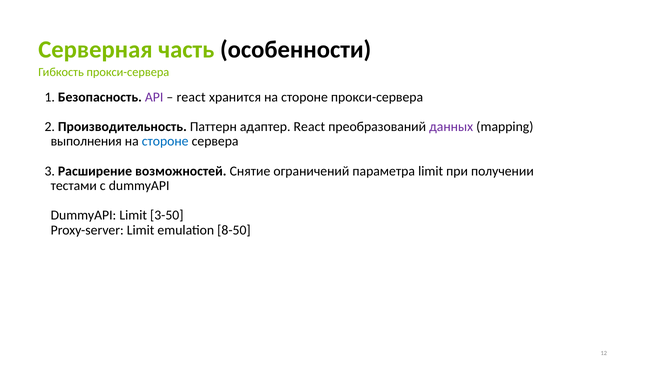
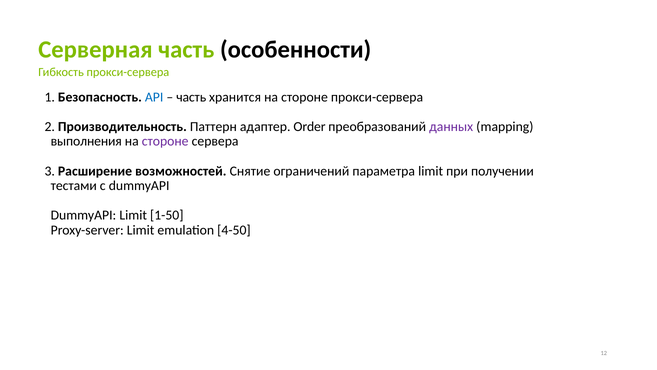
API colour: purple -> blue (154, 97)
react: react -> часть (191, 97)
адаптер React: React -> Order (309, 126)
стороне colour: blue -> purple (165, 141)
3-50: 3-50 -> 1-50 (167, 215)
8-50: 8-50 -> 4-50 (234, 230)
